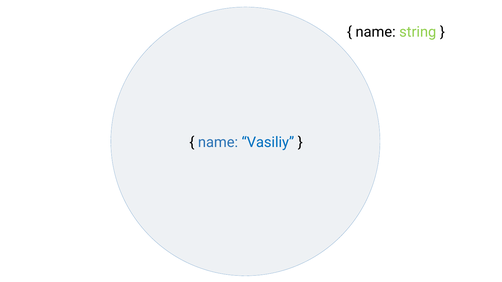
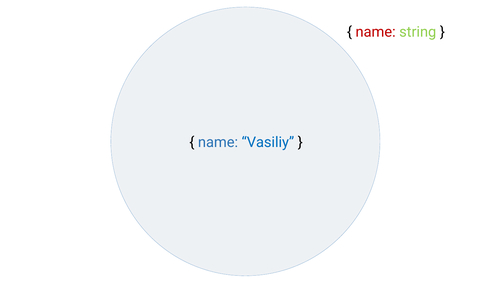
name colour: black -> red (376, 32)
